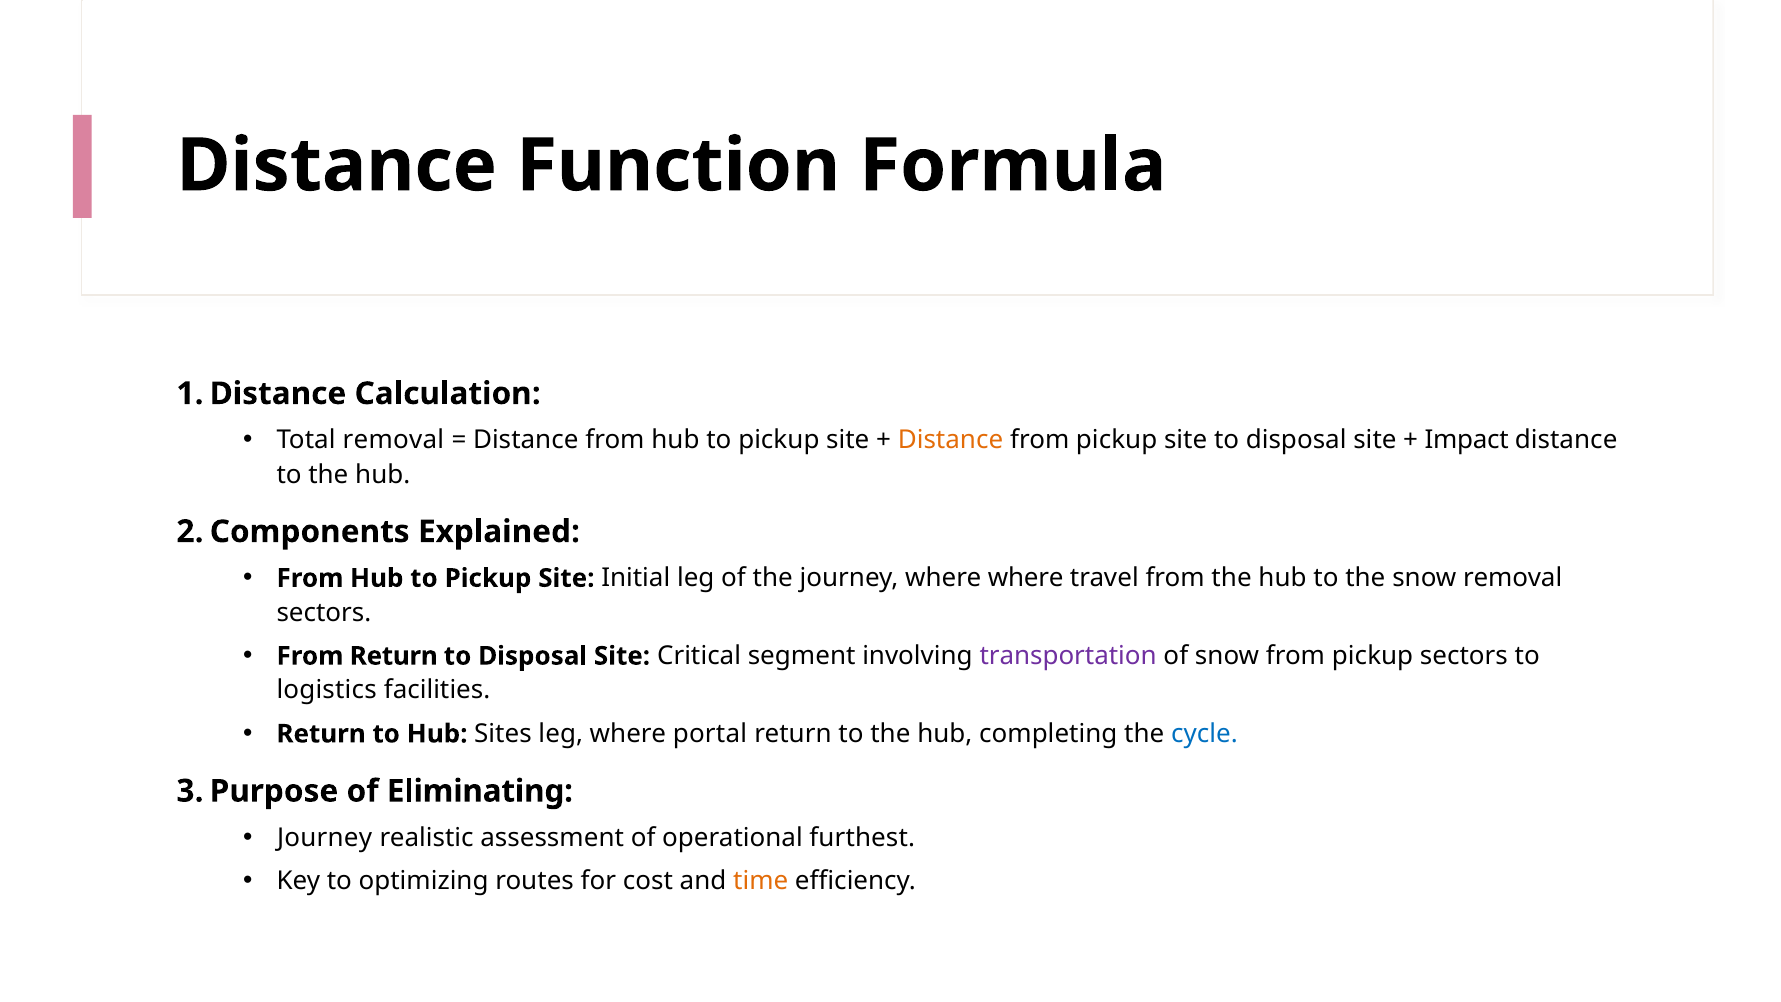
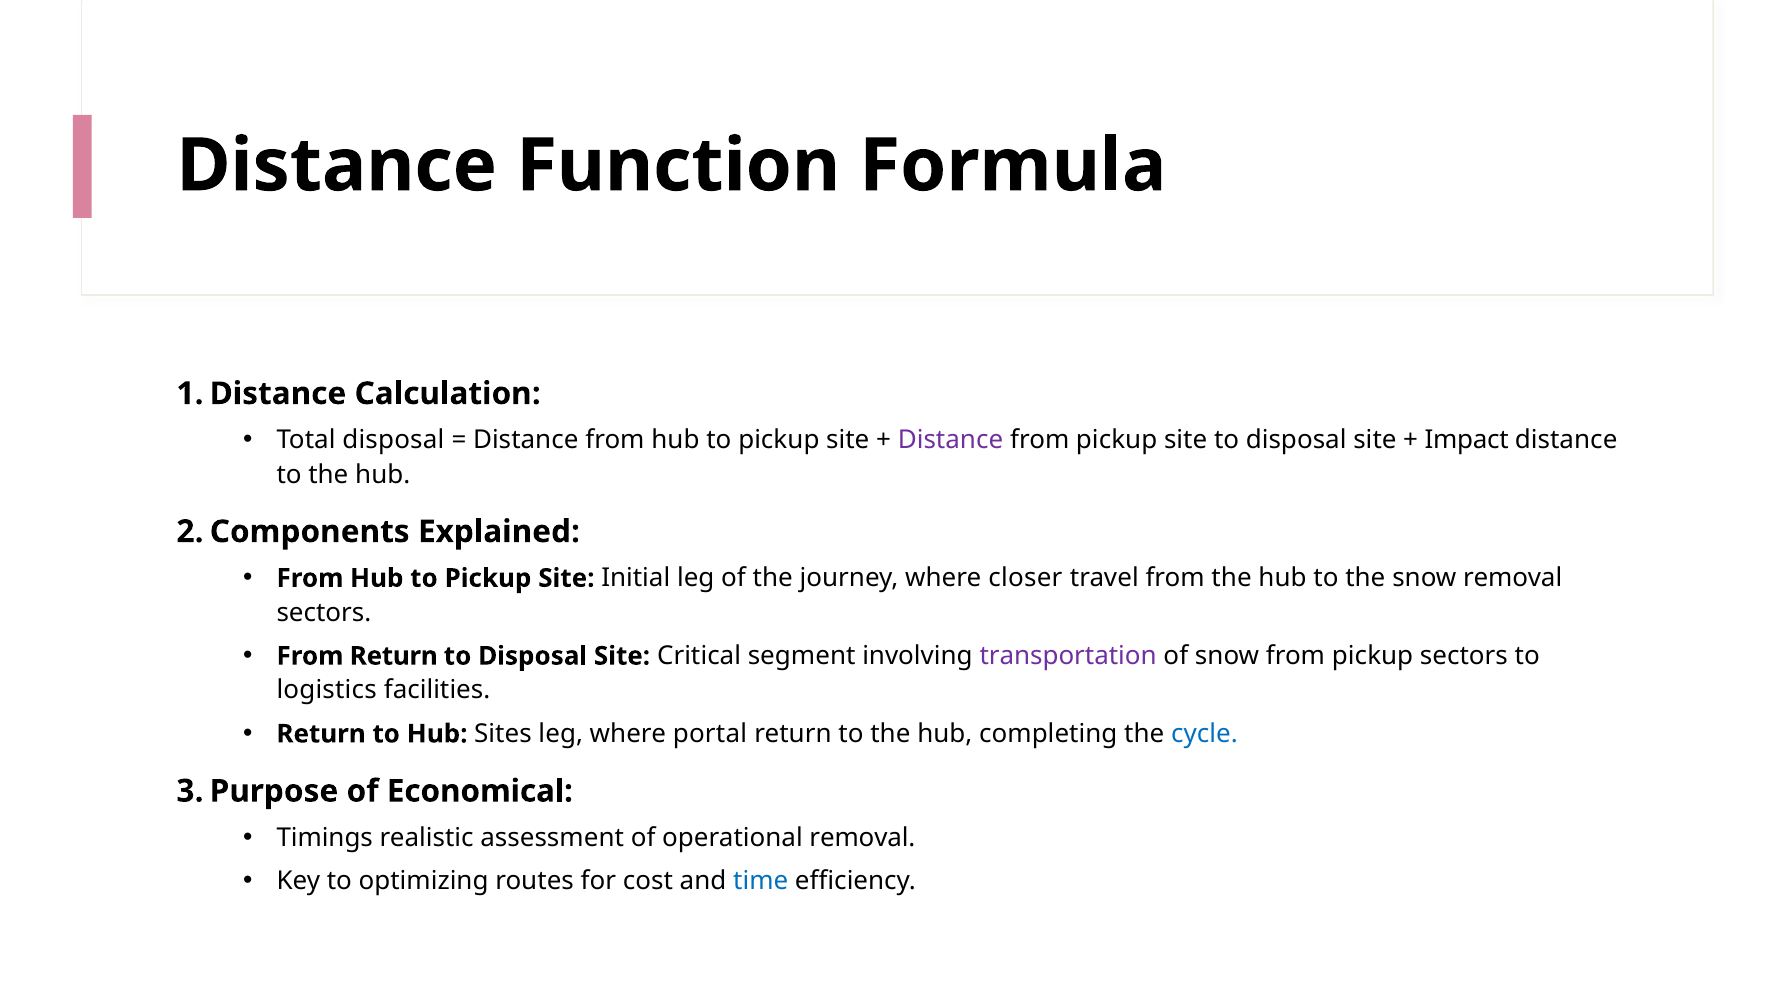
Total removal: removal -> disposal (393, 440)
Distance colour: orange -> purple (951, 440)
where where: where -> closer (1025, 578)
Eliminating: Eliminating -> Economical (480, 791)
Journey: Journey -> Timings (325, 838)
operational furthest: furthest -> removal (862, 838)
time colour: orange -> blue (761, 881)
